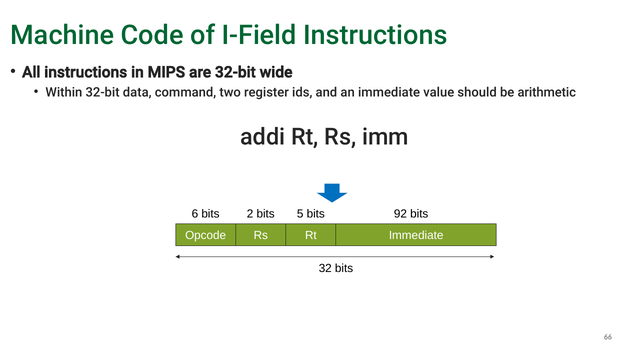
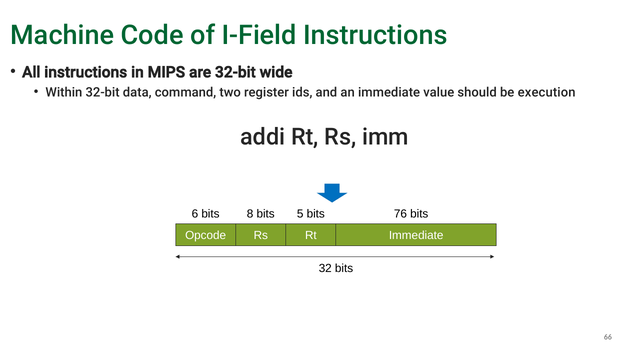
arithmetic: arithmetic -> execution (547, 92)
2: 2 -> 8 (250, 214)
92: 92 -> 76 (400, 214)
